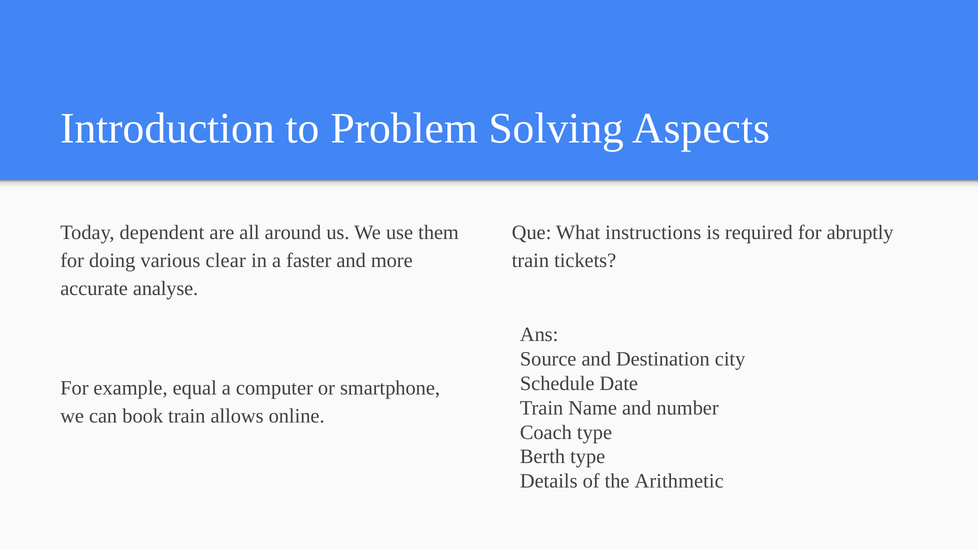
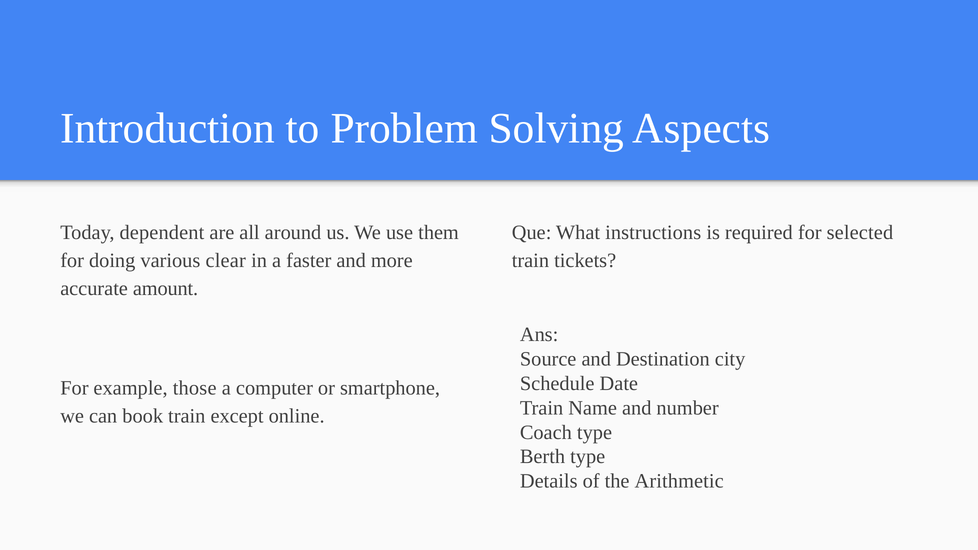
abruptly: abruptly -> selected (860, 232)
analyse: analyse -> amount (166, 289)
equal: equal -> those (195, 388)
allows: allows -> except (237, 416)
